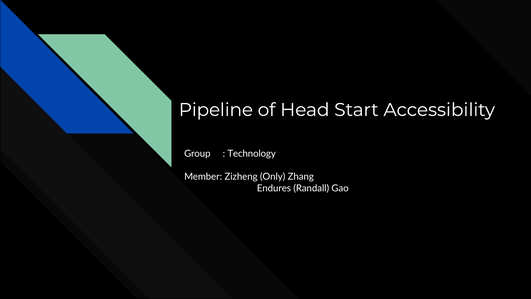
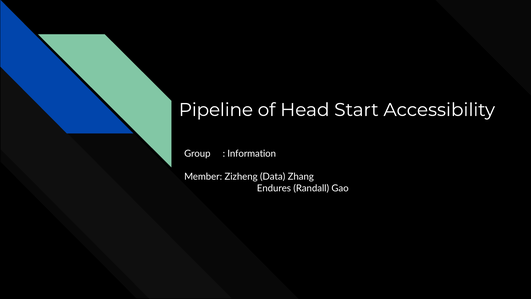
Technology: Technology -> Information (252, 154)
Only: Only -> Data (273, 177)
